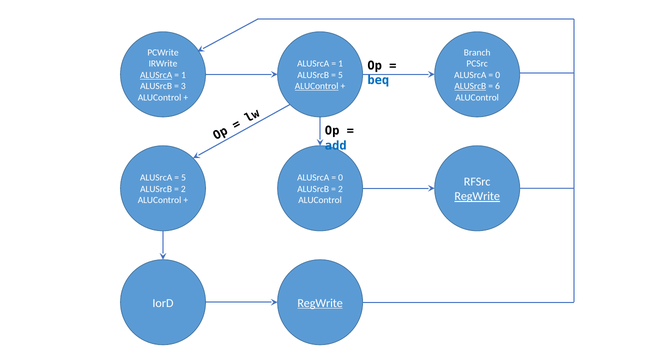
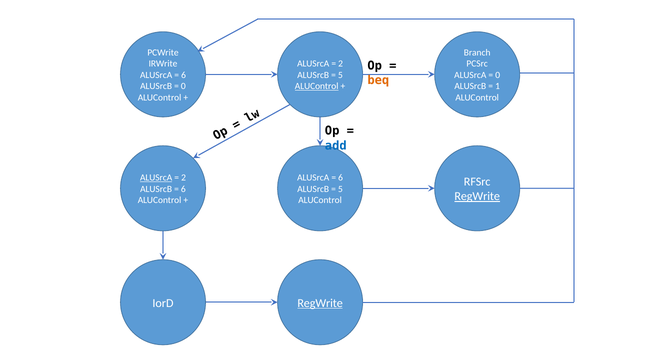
1: 1 -> 2 (341, 64)
ALUSrcA underline: present -> none (156, 75)
1: 1 -> 6 (184, 75)
beq colour: blue -> orange (378, 80)
3: 3 -> 0 (183, 86)
ALUSrcB underline: present -> none (470, 86)
6: 6 -> 1 (498, 86)
ALUSrcA underline: none -> present (156, 178)
5: 5 -> 2 (184, 178)
0: 0 -> 6 (341, 178)
2: 2 -> 6 (183, 189)
2: 2 -> 5 (340, 189)
